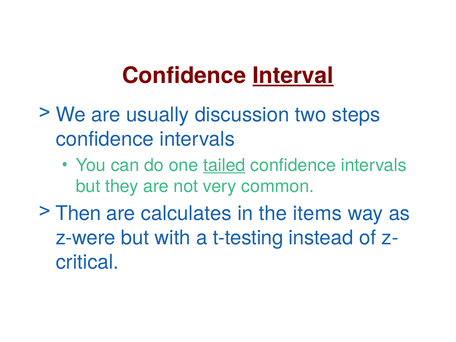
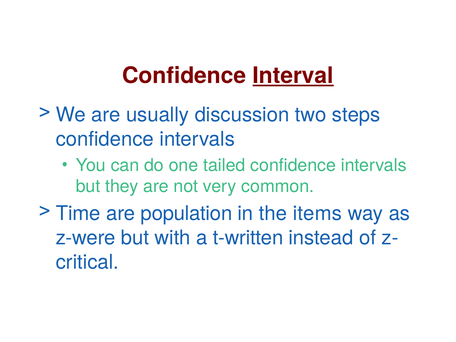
tailed underline: present -> none (224, 165)
Then: Then -> Time (78, 214)
calculates: calculates -> population (186, 214)
t-testing: t-testing -> t-written (248, 238)
